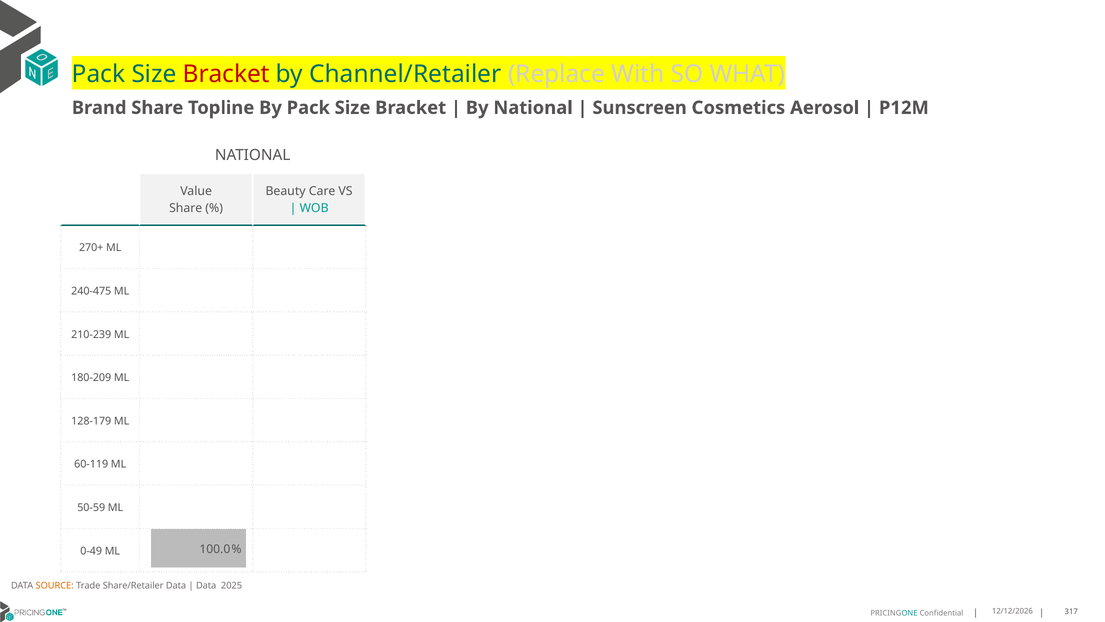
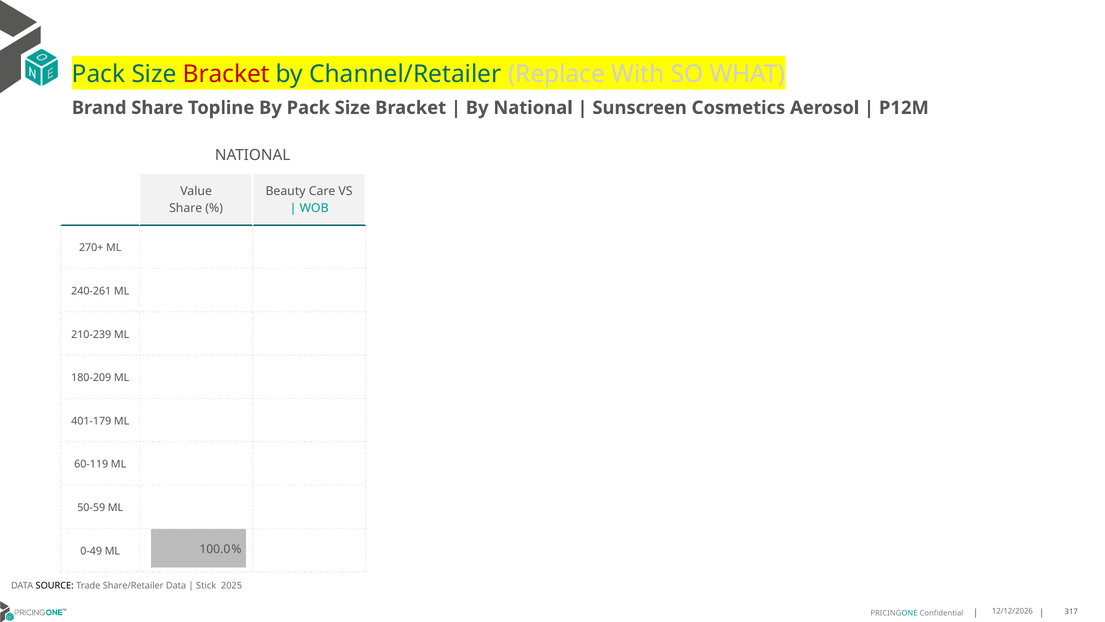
240-475: 240-475 -> 240-261 (91, 291)
128-179: 128-179 -> 401-179 (91, 421)
SOURCE colour: orange -> black (55, 585)
Data: Data -> Stick (206, 585)
